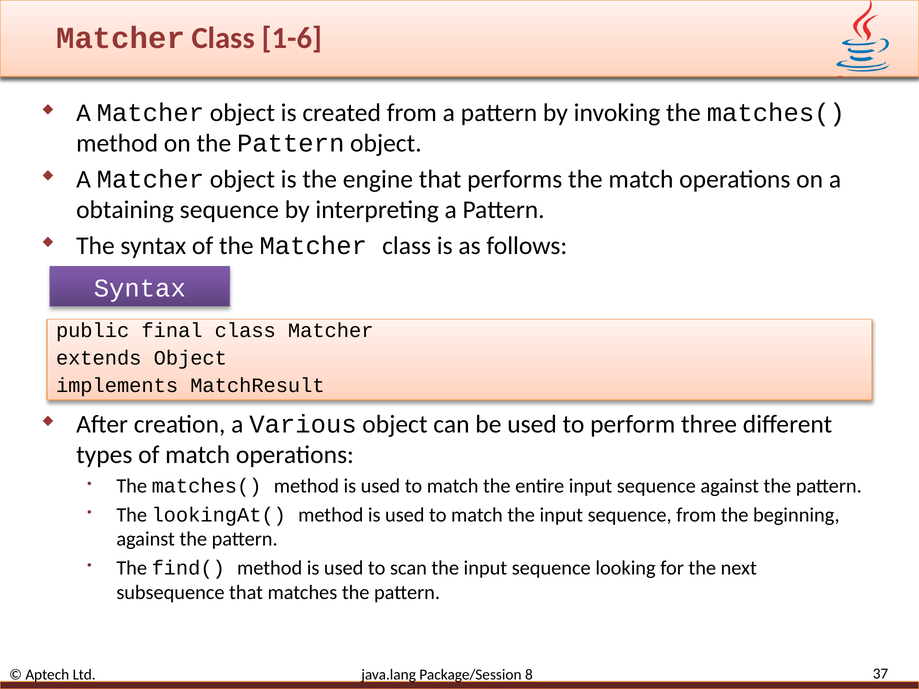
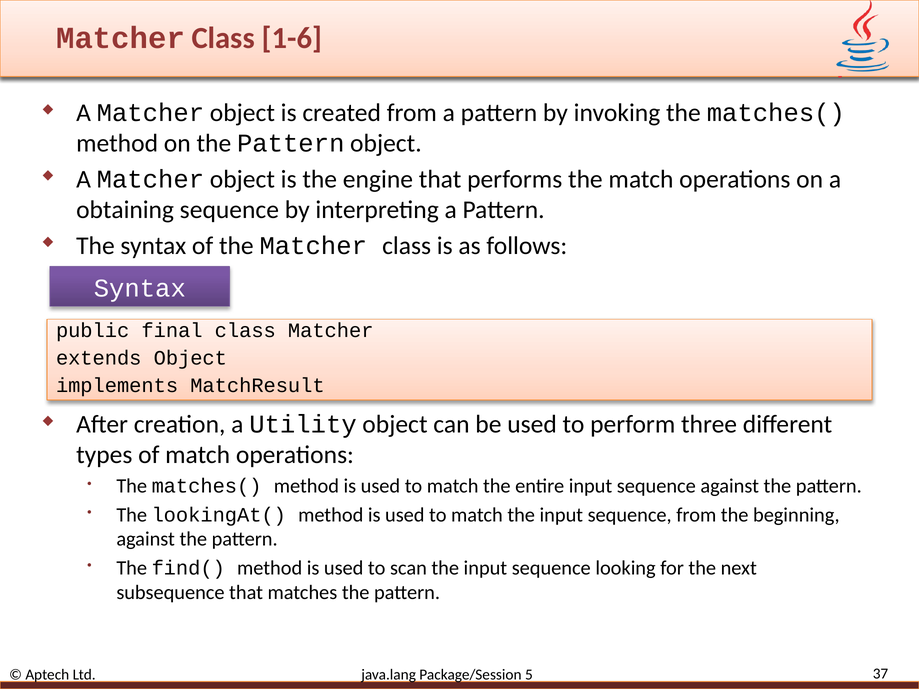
Various: Various -> Utility (303, 424)
8: 8 -> 5 (529, 675)
